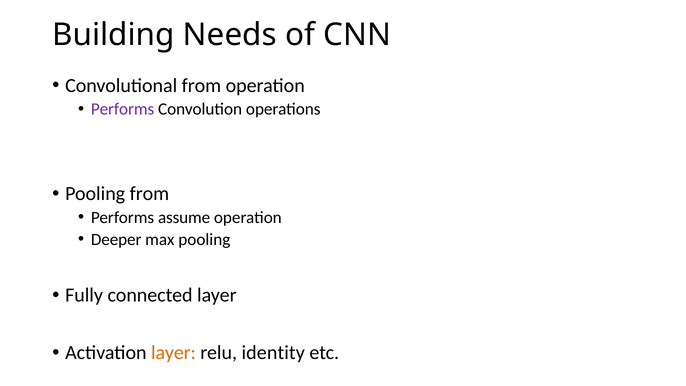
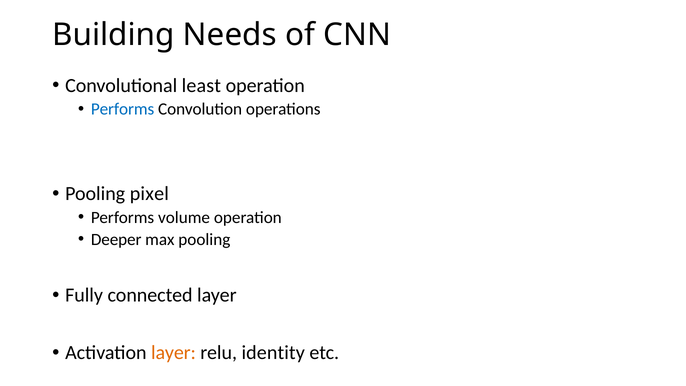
Convolutional from: from -> least (201, 85)
Performs colour: purple -> blue (123, 109)
Pooling from: from -> pixel (149, 194)
assume: assume -> volume (184, 217)
